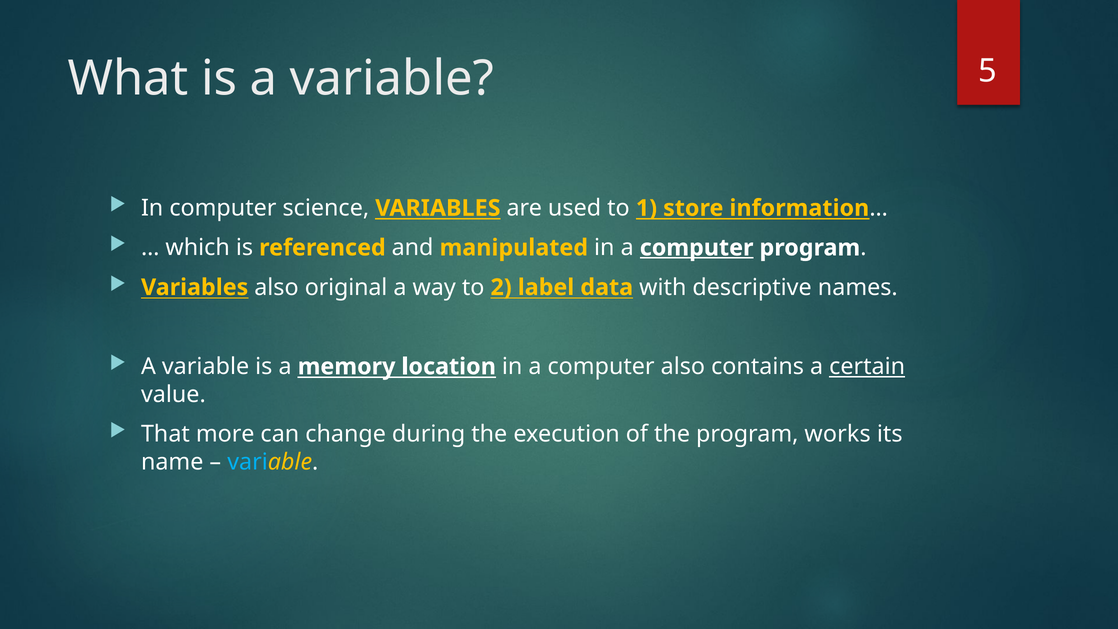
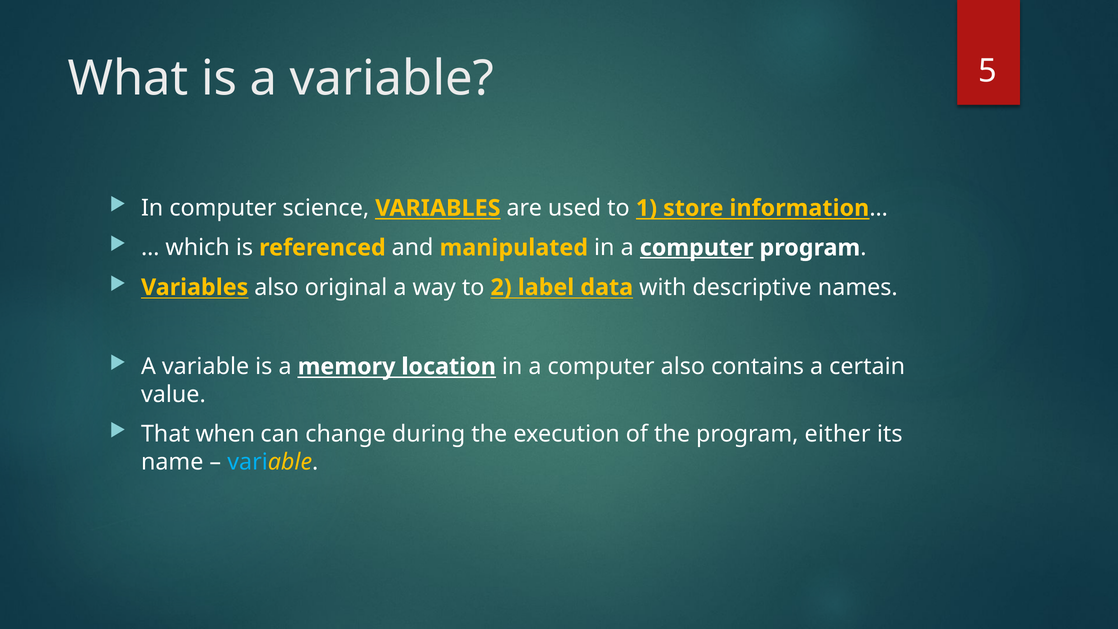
certain underline: present -> none (867, 367)
more: more -> when (225, 434)
works: works -> either (838, 434)
